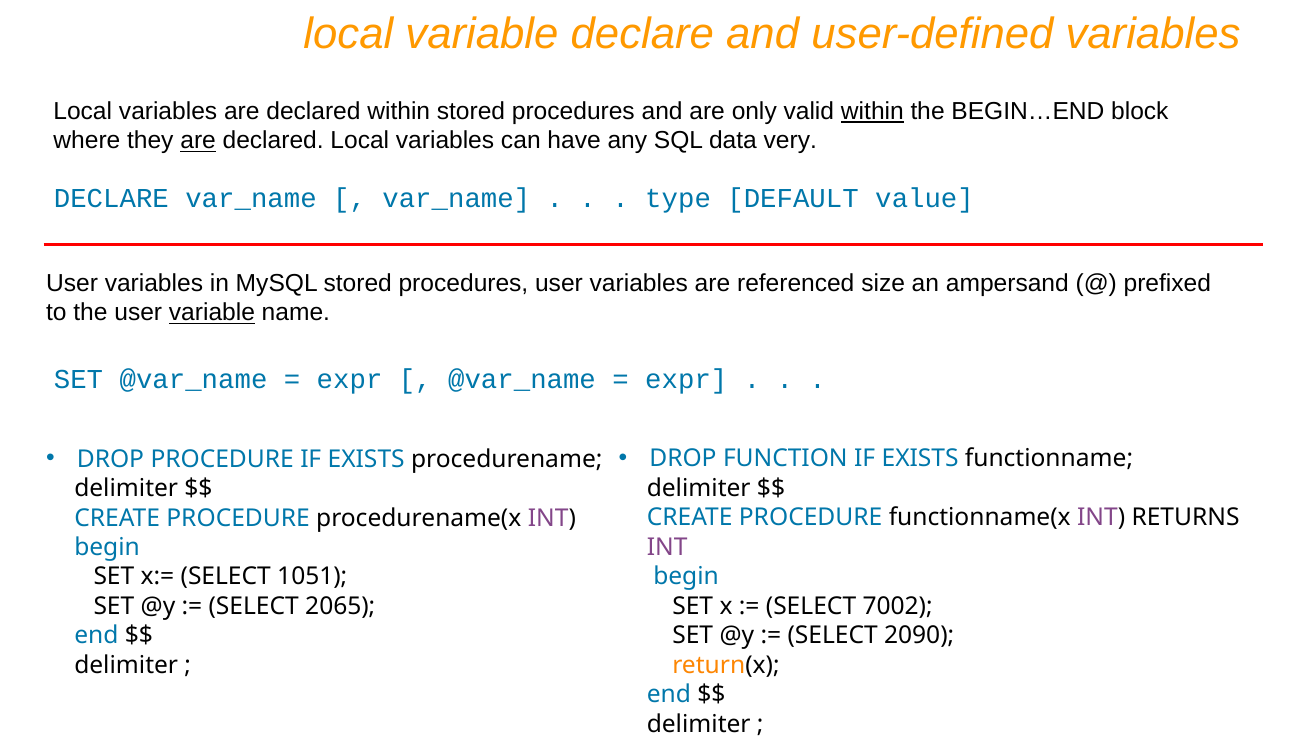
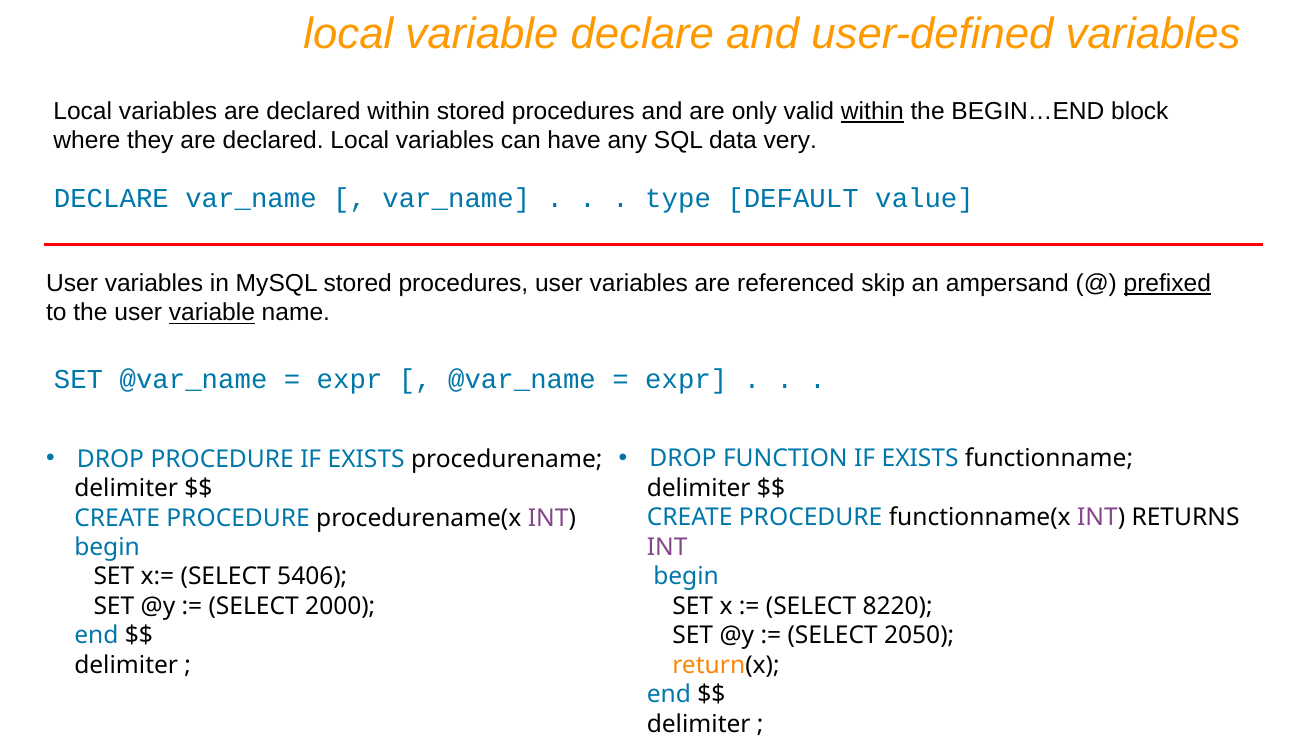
are underline: present -> none (198, 141)
size: size -> skip (883, 283)
prefixed underline: none -> present (1167, 283)
1051: 1051 -> 5406 (312, 577)
7002: 7002 -> 8220 (898, 606)
2065: 2065 -> 2000 (340, 607)
2090: 2090 -> 2050 (919, 636)
